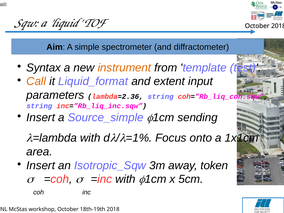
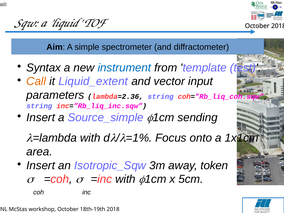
instrument colour: orange -> blue (124, 68)
Liquid_format: Liquid_format -> Liquid_extent (93, 81)
extent: extent -> vector (169, 81)
